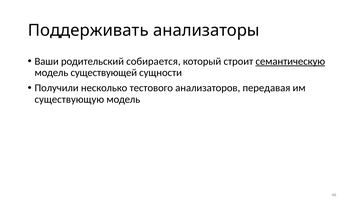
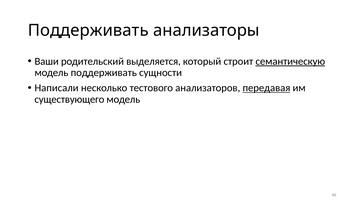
собирается: собирается -> выделяется (153, 62)
модель существующей: существующей -> поддерживать (104, 73)
Получили: Получили -> Написали (57, 88)
передавая underline: none -> present (266, 88)
существующую: существующую -> существующего (69, 100)
